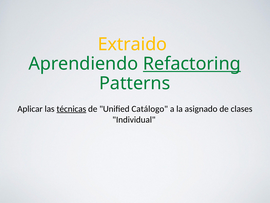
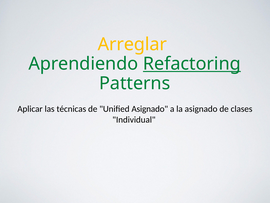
Extraido: Extraido -> Arreglar (132, 44)
técnicas underline: present -> none (71, 109)
Unified Catálogo: Catálogo -> Asignado (150, 109)
